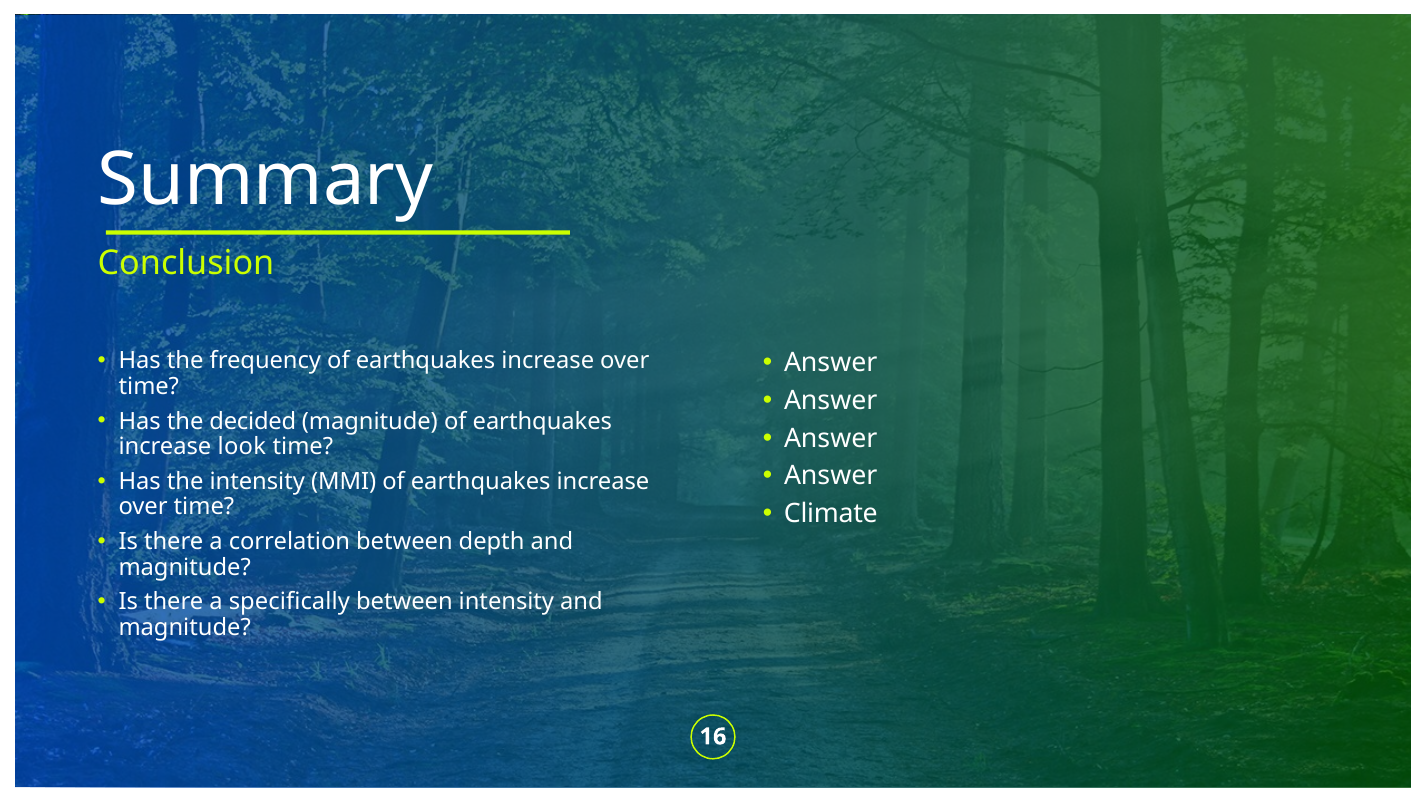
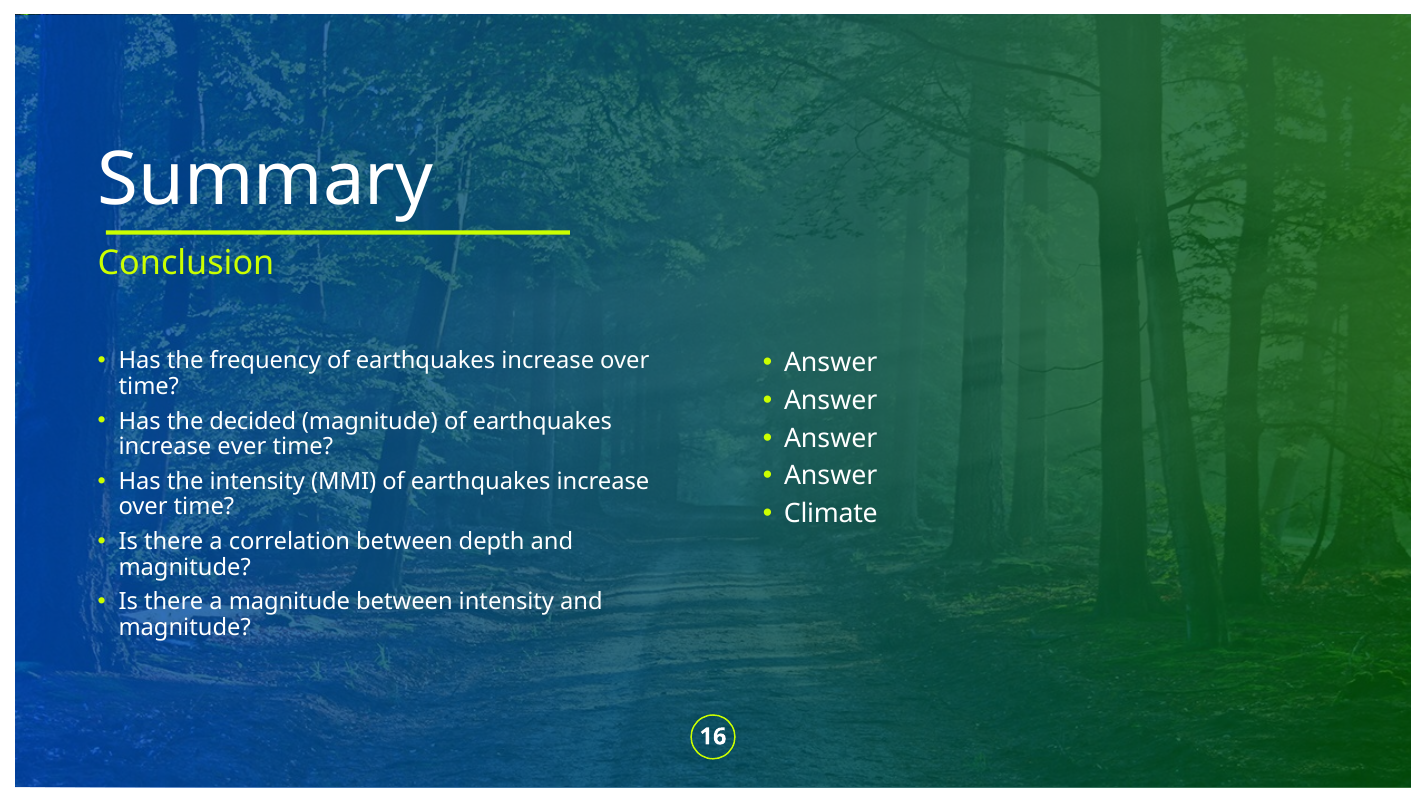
look: look -> ever (242, 447)
a specifically: specifically -> magnitude (289, 602)
